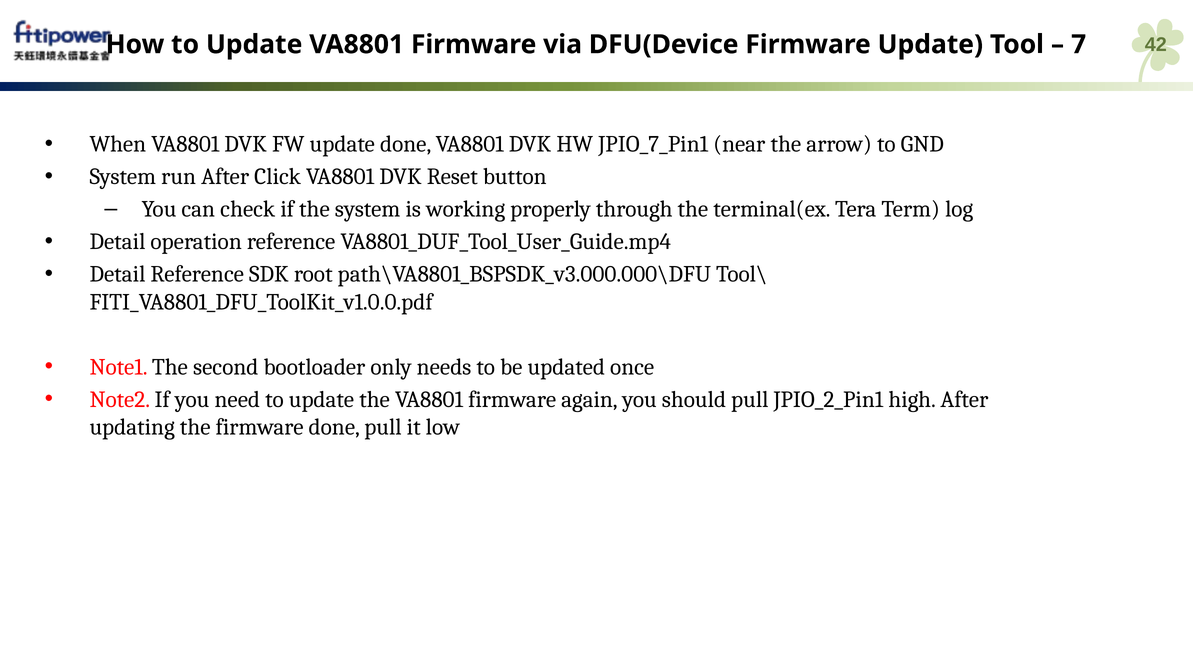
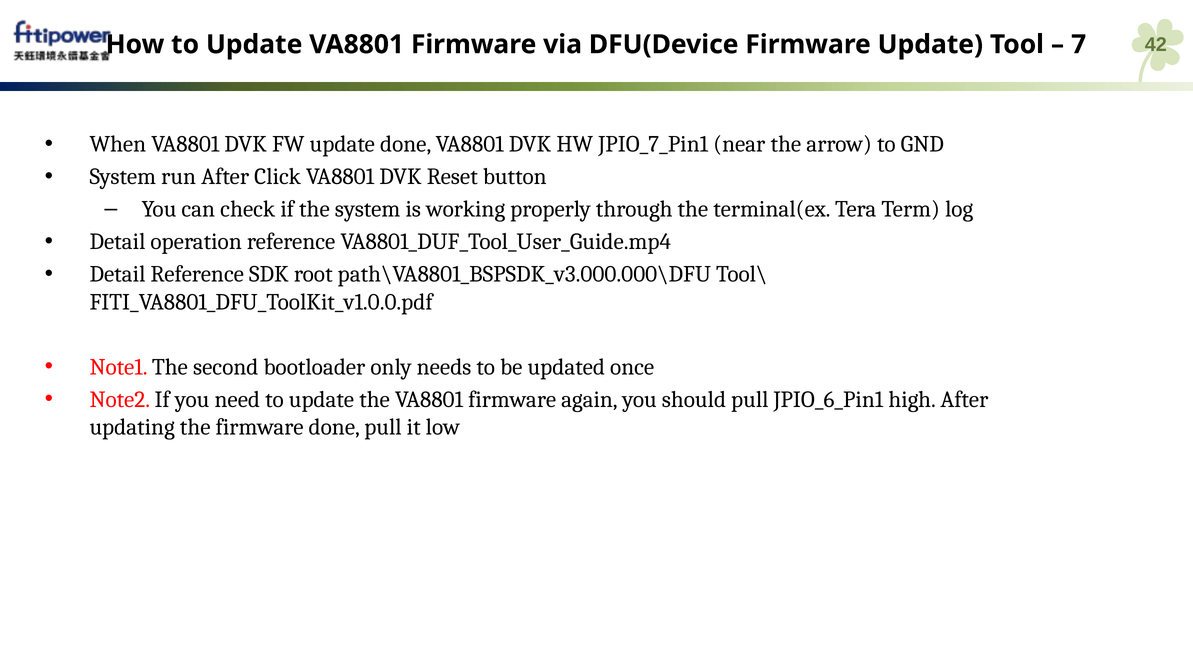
JPIO_2_Pin1: JPIO_2_Pin1 -> JPIO_6_Pin1 (828, 400)
